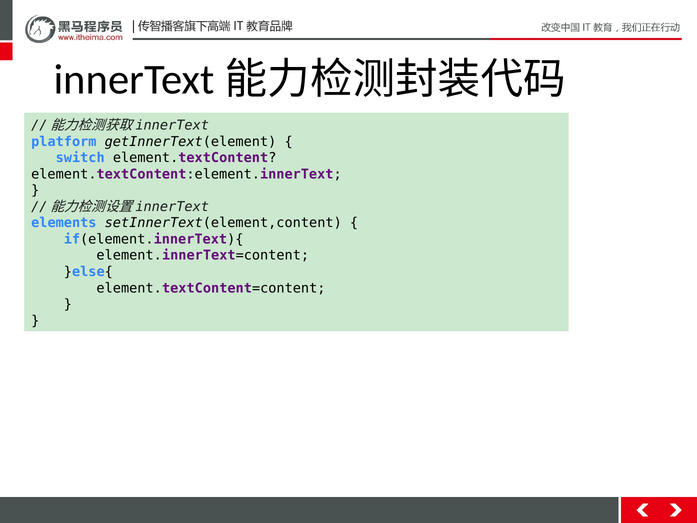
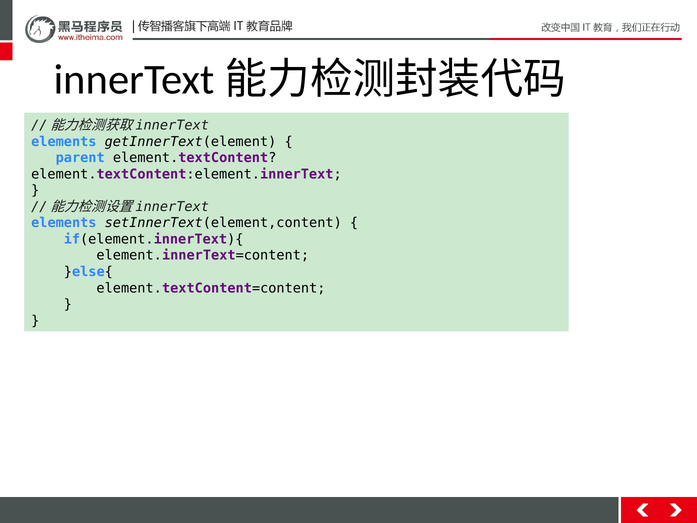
platform: platform -> elements (64, 141)
switch: switch -> parent (80, 158)
